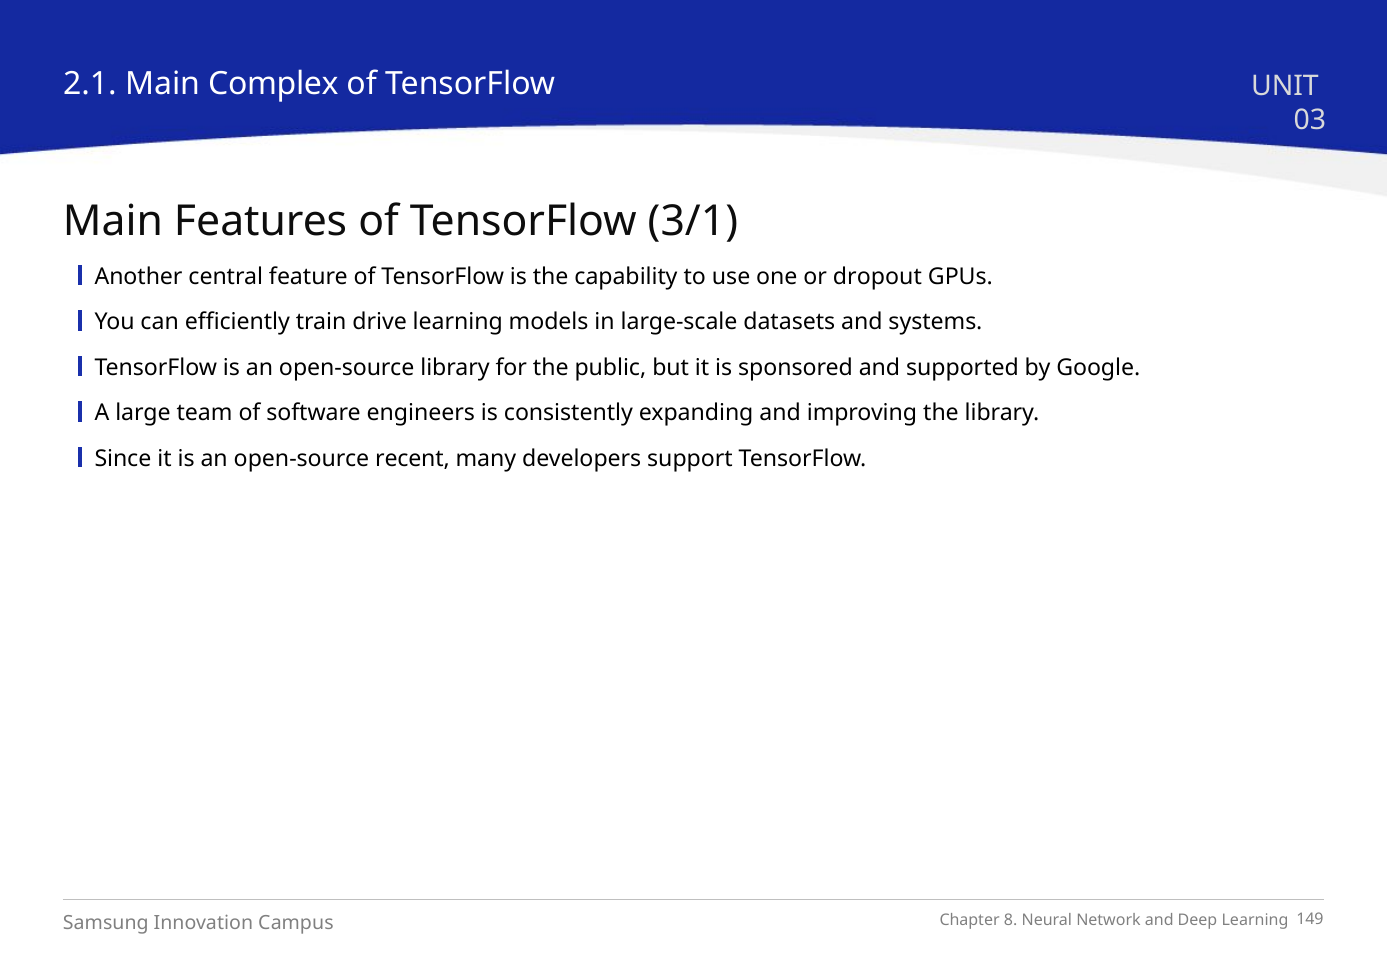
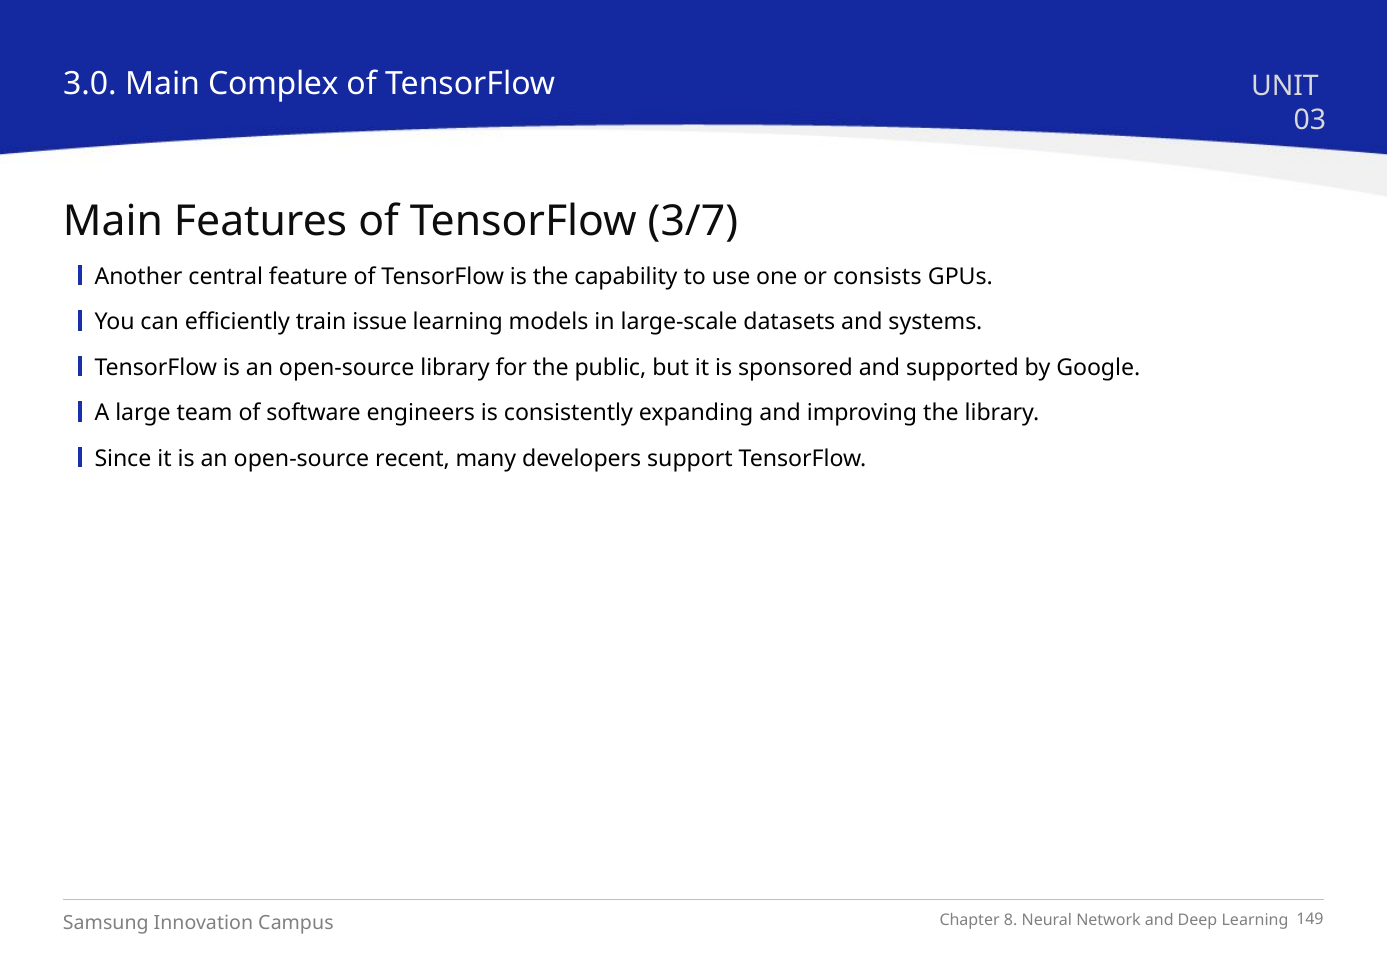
2.1: 2.1 -> 3.0 (90, 84)
3/1: 3/1 -> 3/7 (693, 221)
dropout: dropout -> consists (877, 277)
drive: drive -> issue (380, 322)
